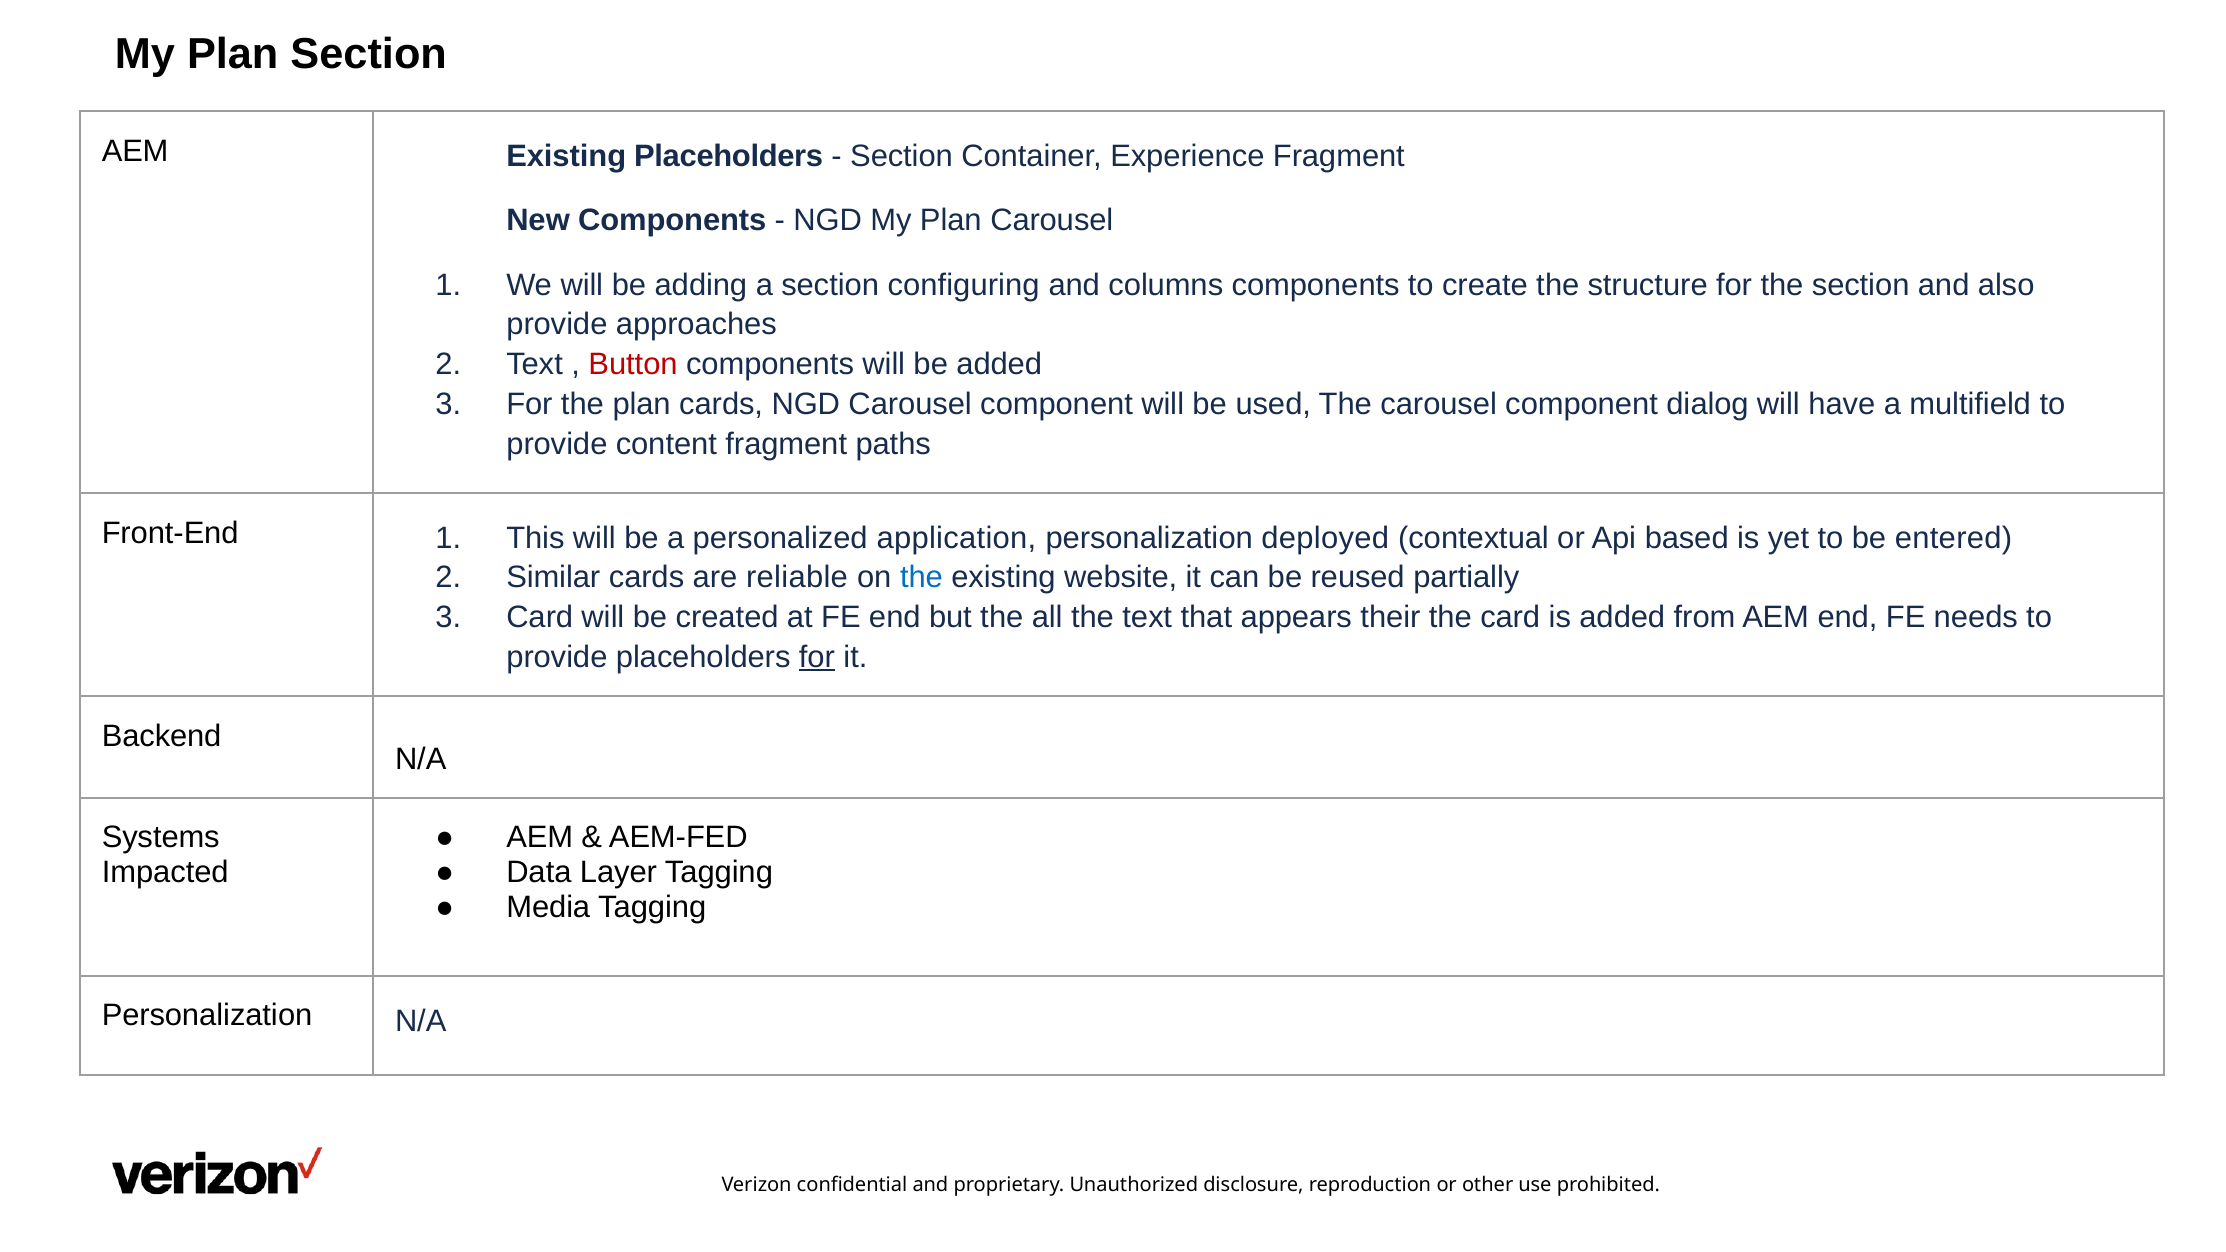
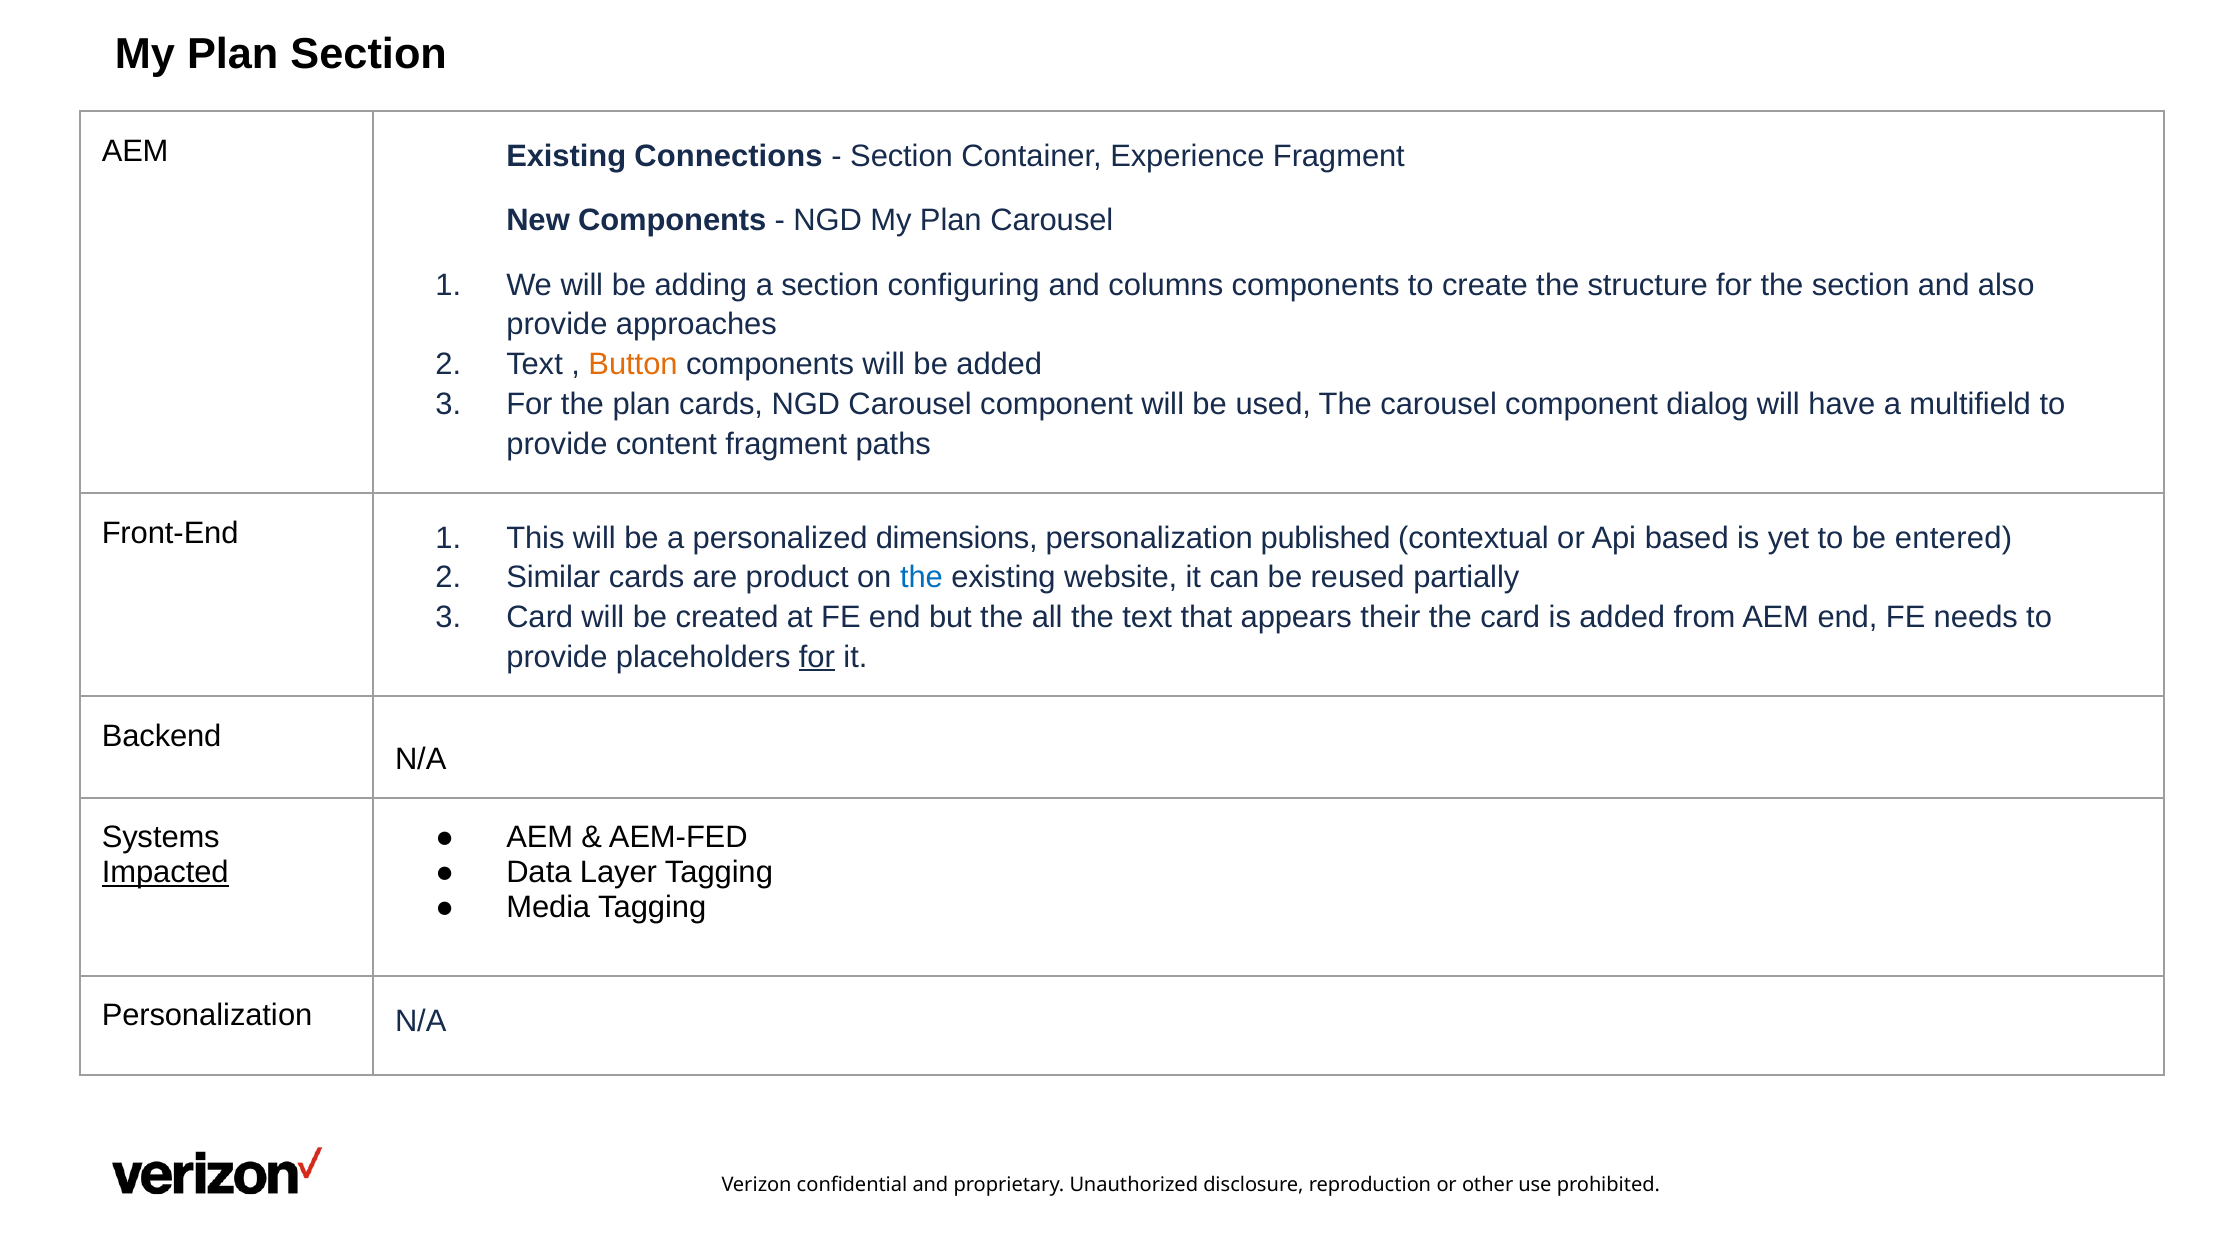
Existing Placeholders: Placeholders -> Connections (728, 156)
Button colour: red -> orange (633, 365)
application: application -> dimensions (957, 538)
deployed: deployed -> published (1326, 538)
reliable: reliable -> product (797, 578)
Impacted underline: none -> present (165, 872)
